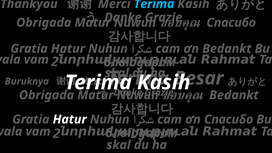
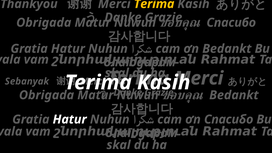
Terima colour: light blue -> yellow (154, 4)
Buruknya: Buruknya -> Sebanyak (27, 81)
Besar: Besar -> Merci (199, 78)
